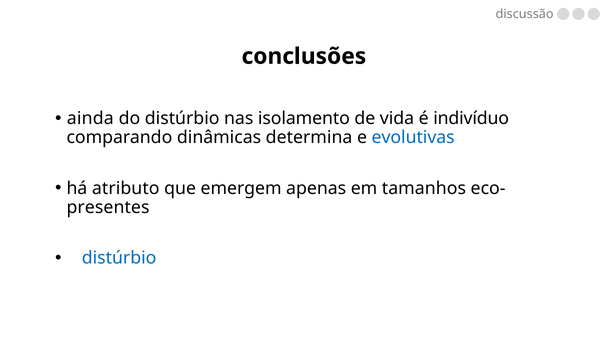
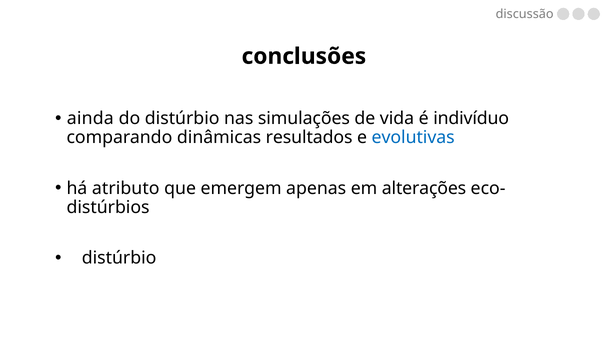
isolamento: isolamento -> simulações (304, 119)
determina: determina -> resultados (309, 138)
tamanhos: tamanhos -> alterações (424, 188)
presentes: presentes -> distúrbios (108, 208)
distúrbio colour: blue -> black (119, 258)
